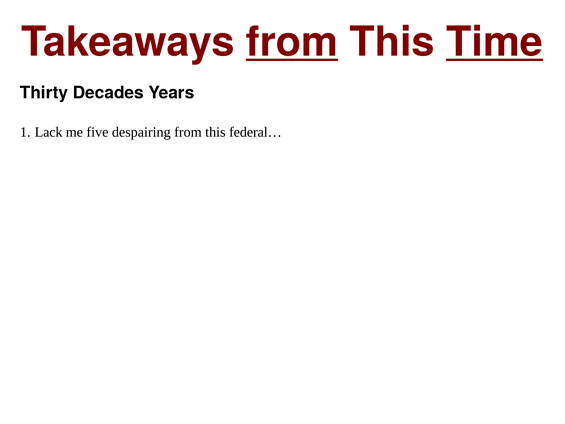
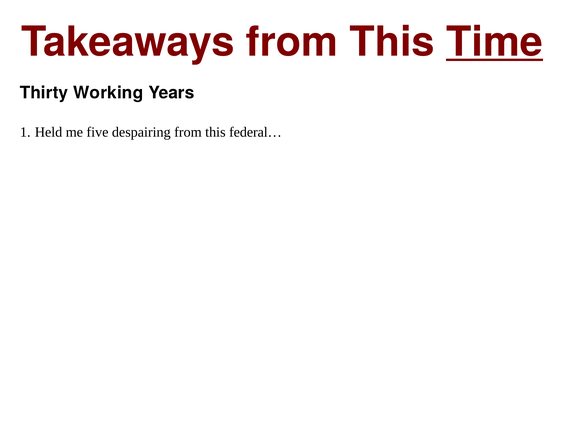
from underline: present -> none (292, 42)
Decades: Decades -> Working (108, 93)
Lack: Lack -> Held (49, 132)
